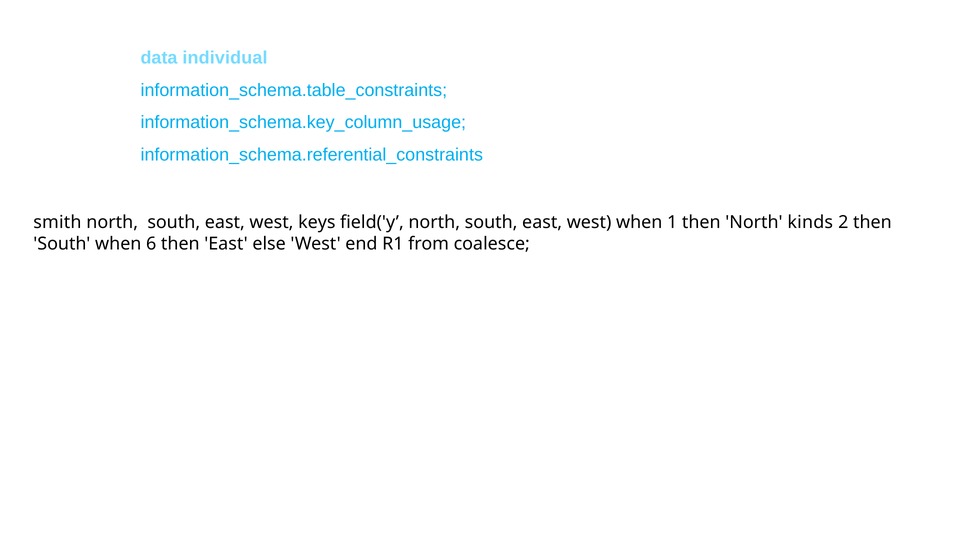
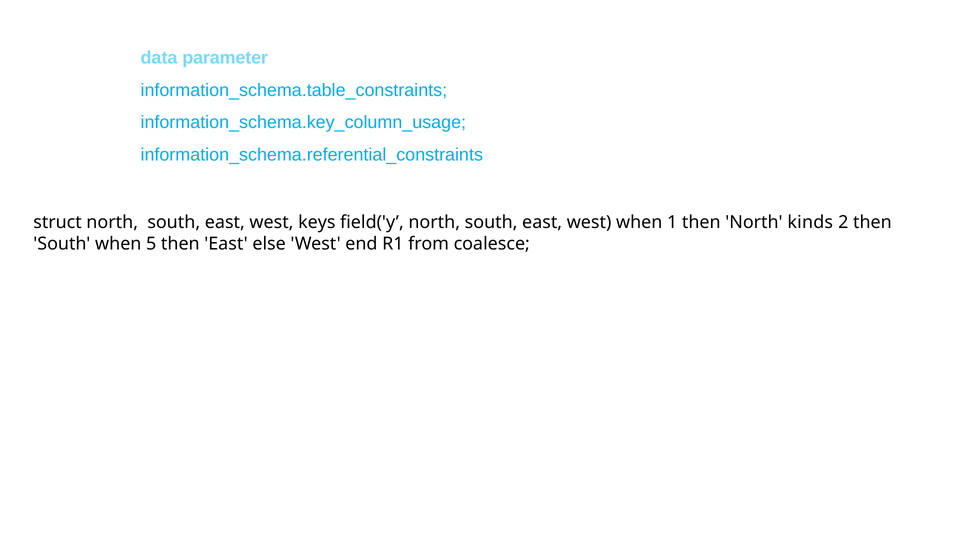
individual: individual -> parameter (225, 58)
smith: smith -> struct (58, 222)
6: 6 -> 5 (151, 244)
